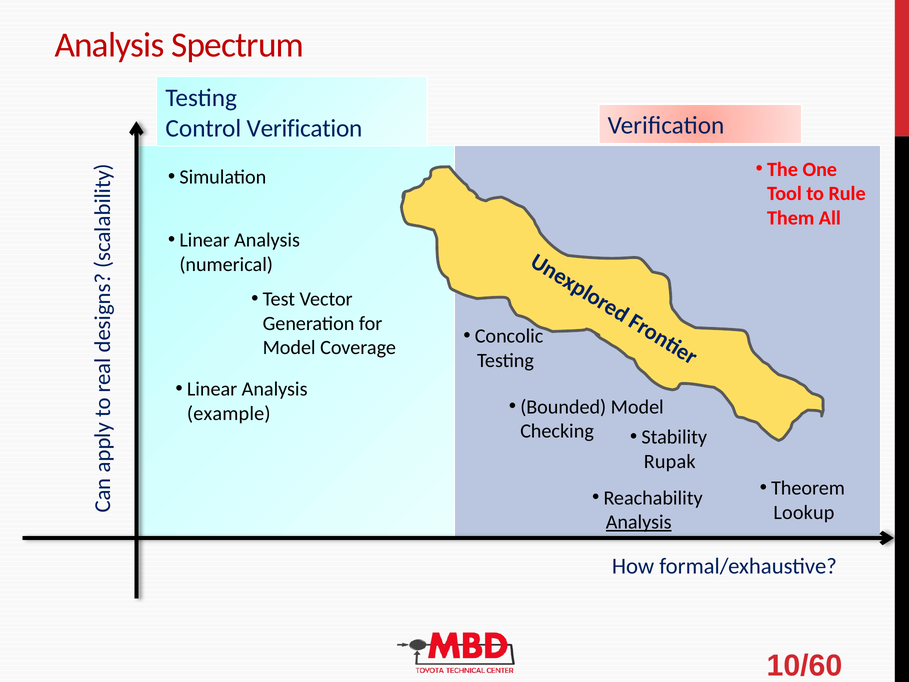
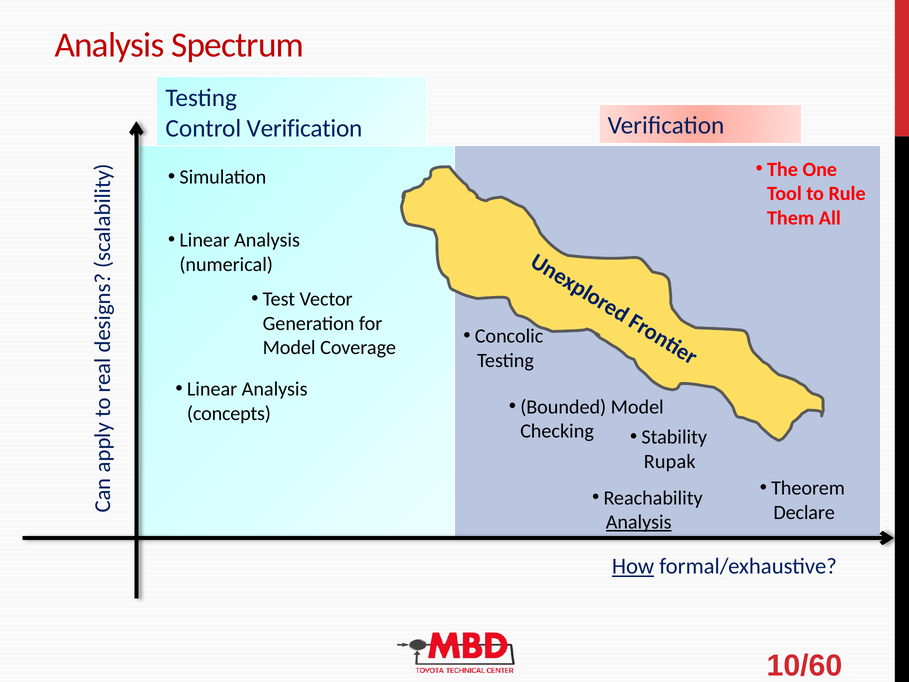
example: example -> concepts (229, 413)
Lookup: Lookup -> Declare (804, 512)
How underline: none -> present (633, 566)
